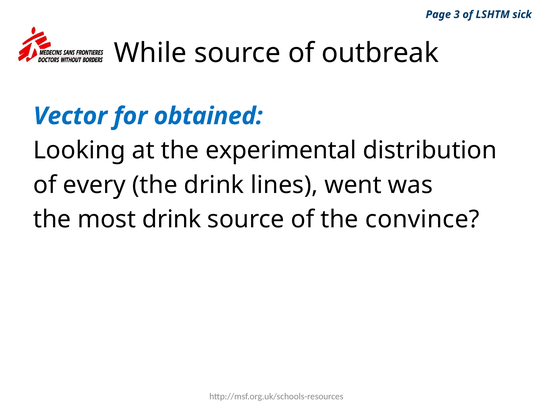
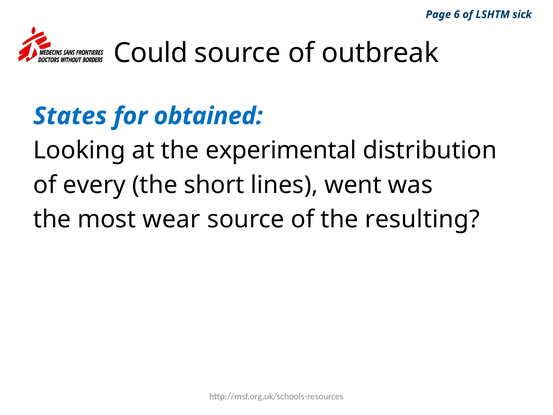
3: 3 -> 6 (457, 15)
While: While -> Could (151, 53)
Vector: Vector -> States (70, 116)
the drink: drink -> short (214, 185)
most drink: drink -> wear (172, 219)
convince: convince -> resulting (422, 219)
